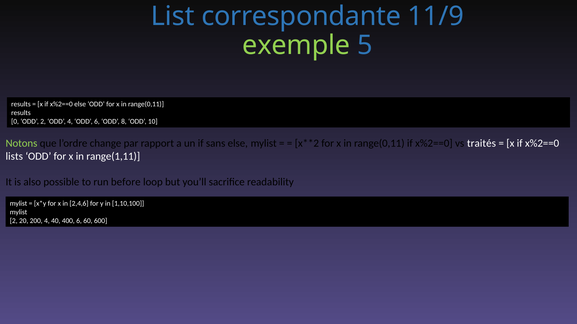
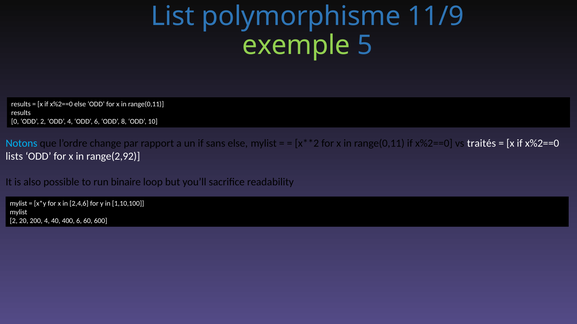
correspondante: correspondante -> polymorphisme (301, 16)
Notons colour: light green -> light blue (21, 143)
range(1,11: range(1,11 -> range(2,92 (113, 156)
before: before -> binaire (126, 182)
